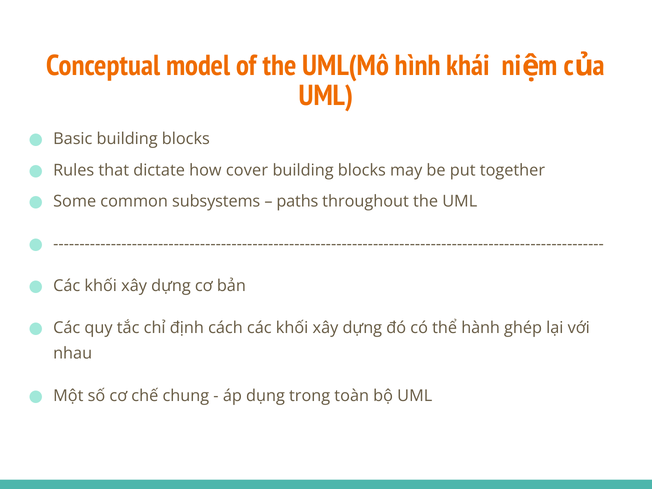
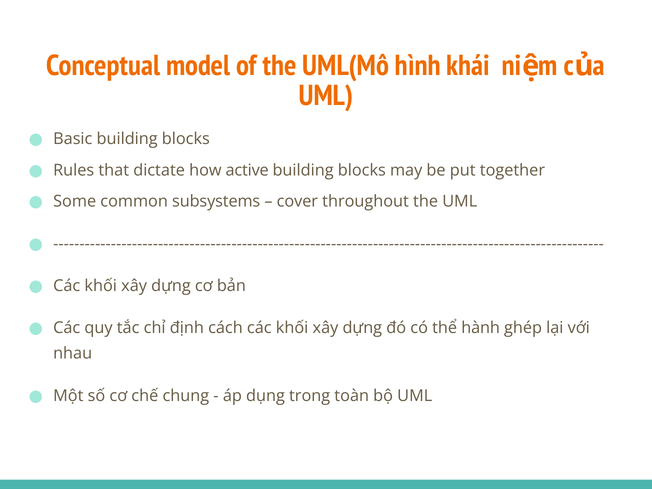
cover: cover -> active (247, 170)
paths: paths -> cover (297, 202)
